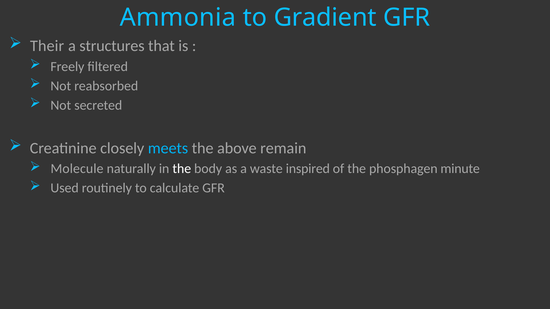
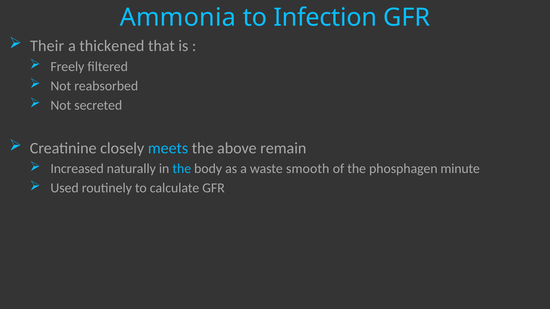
Gradient: Gradient -> Infection (325, 18)
structures: structures -> thickened (112, 46)
Molecule: Molecule -> Increased (77, 169)
the colour: white -> light blue (182, 169)
inspired: inspired -> smooth (308, 169)
